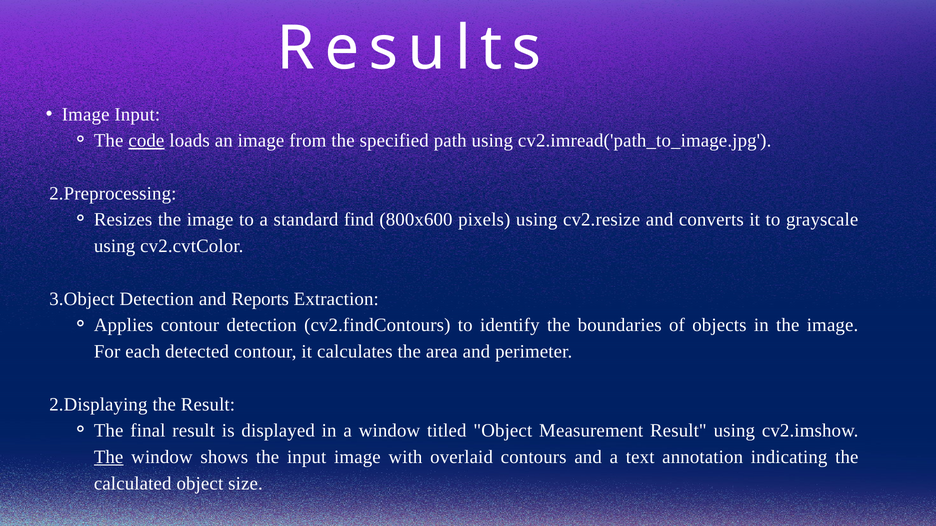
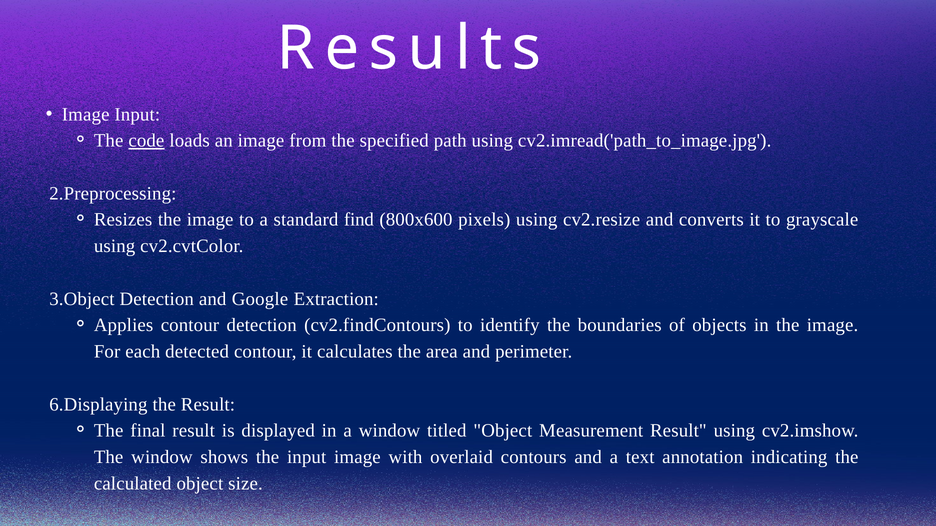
Reports: Reports -> Google (260, 299)
2.Displaying: 2.Displaying -> 6.Displaying (98, 405)
The underline: present -> none (109, 457)
